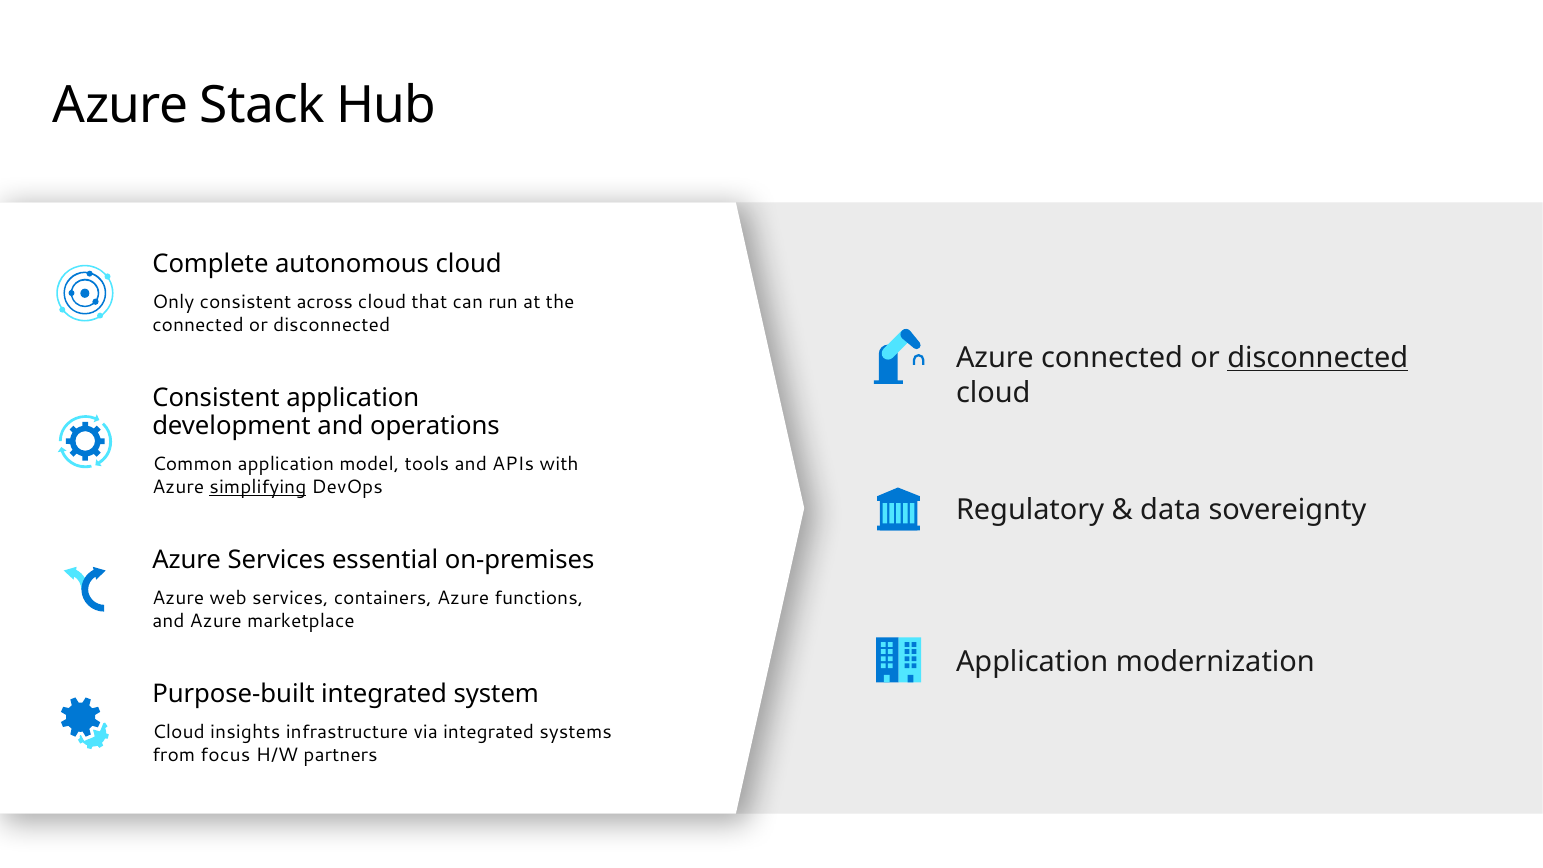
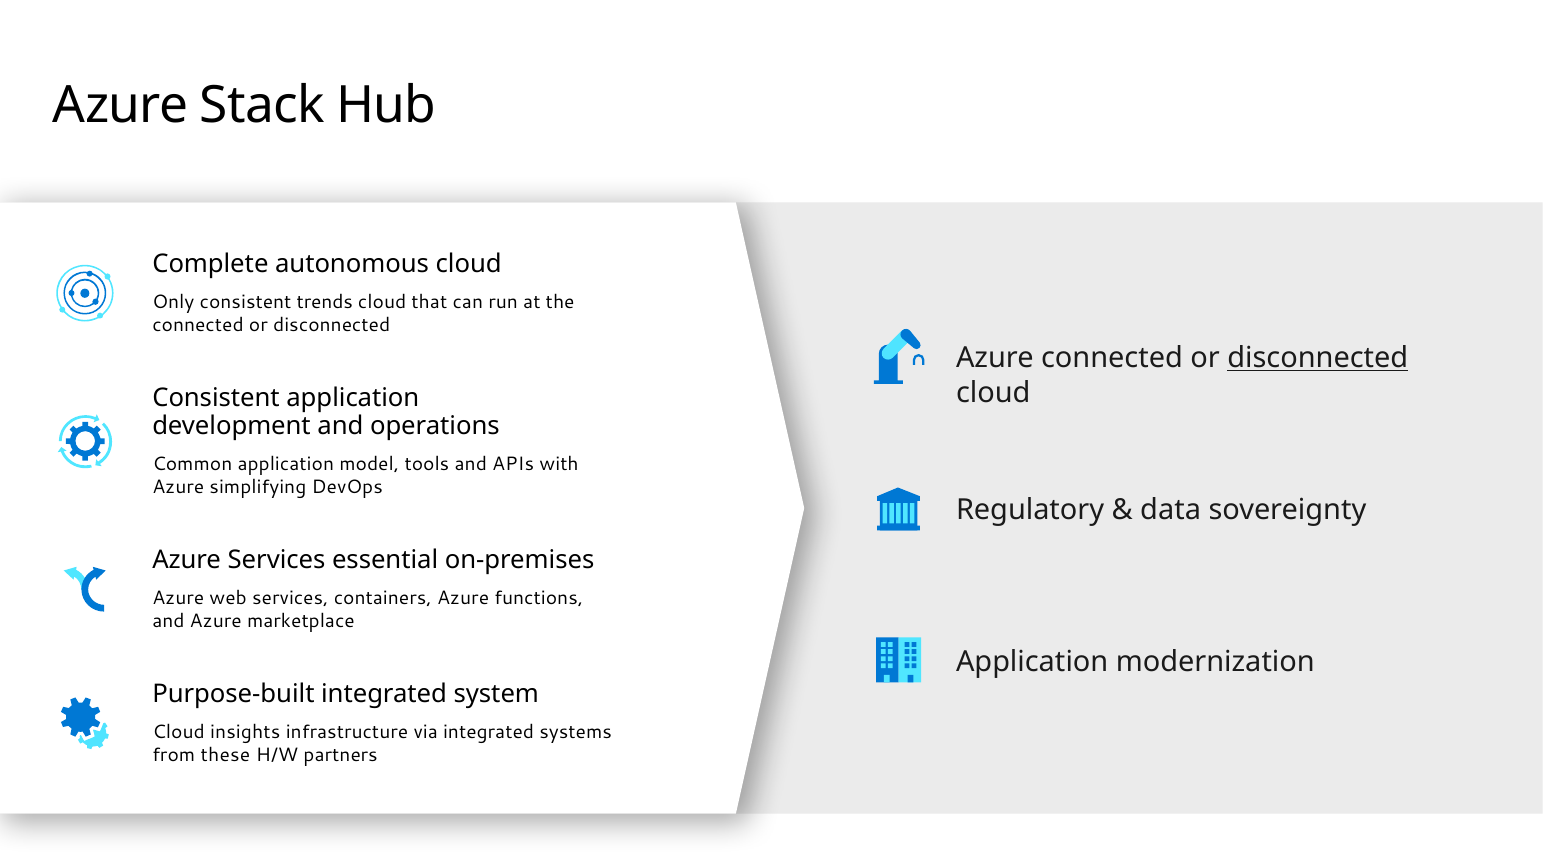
across: across -> trends (325, 302)
simplifying underline: present -> none (258, 487)
focus: focus -> these (225, 755)
